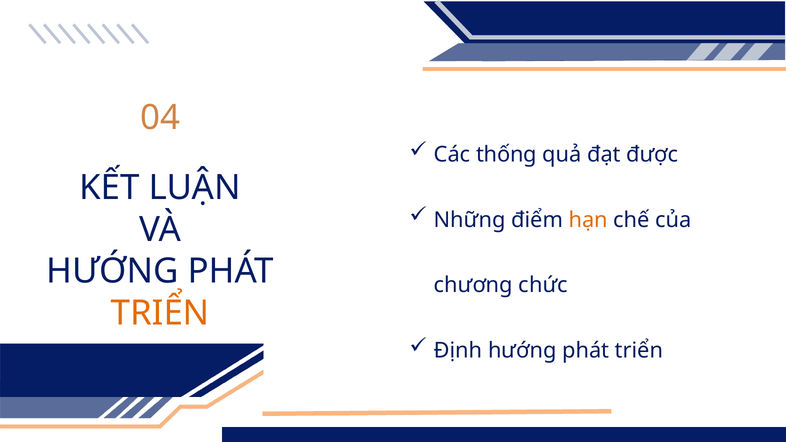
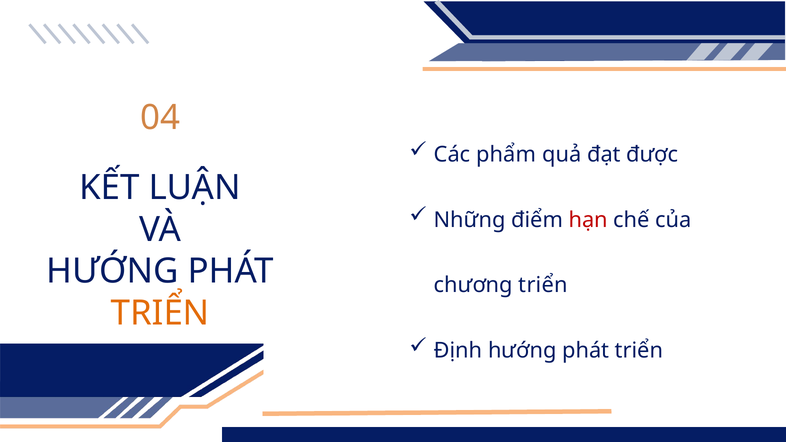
thống: thống -> phẩm (506, 154)
hạn colour: orange -> red (588, 220)
chương chức: chức -> triển (543, 285)
